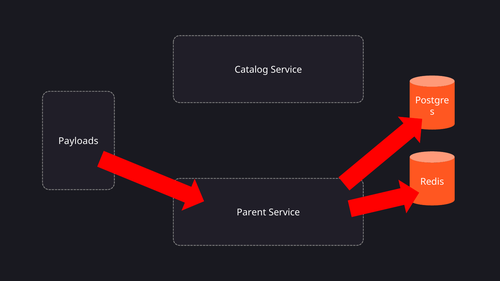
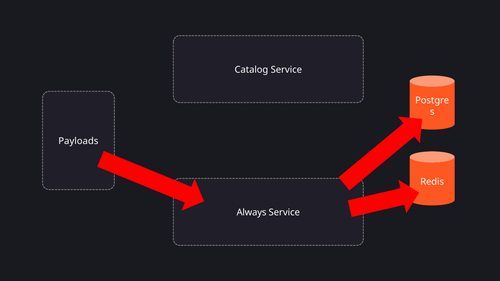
Parent: Parent -> Always (252, 213)
